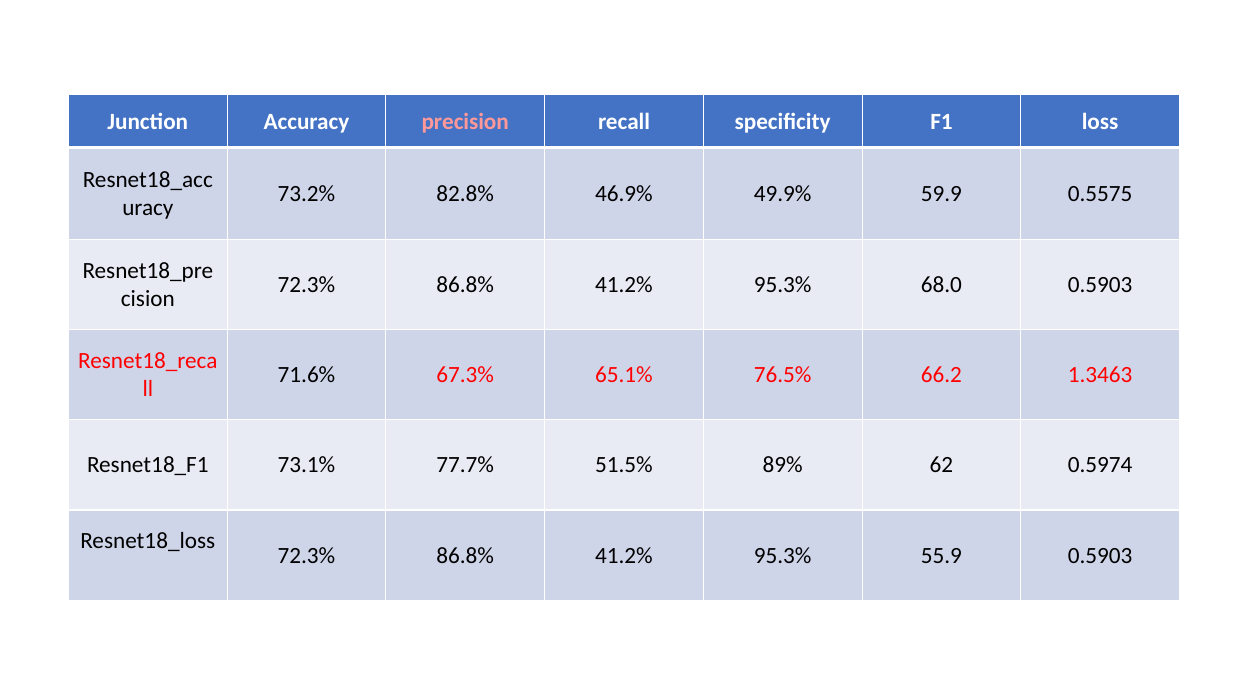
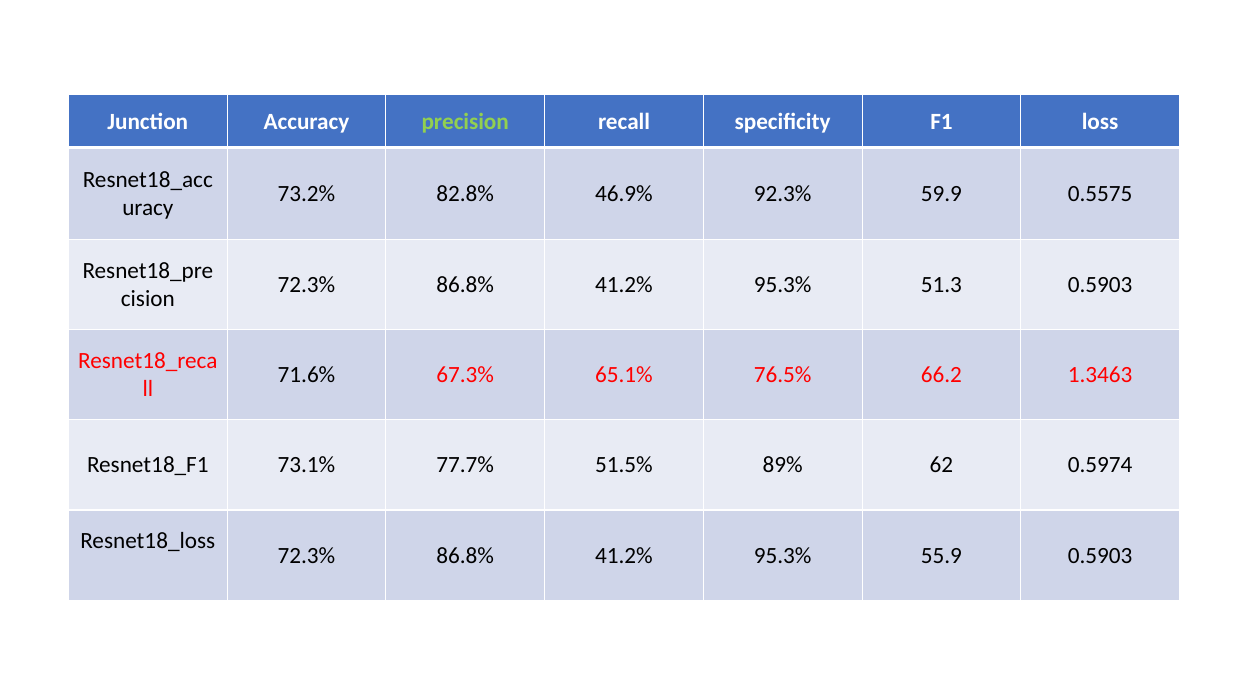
precision colour: pink -> light green (465, 121)
49.9%: 49.9% -> 92.3% (783, 194)
68.0: 68.0 -> 51.3 (941, 285)
